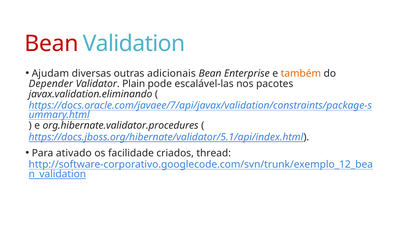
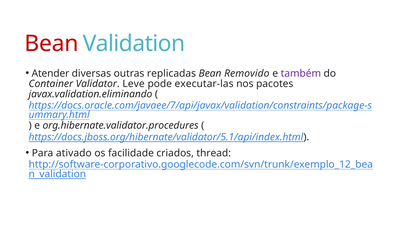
Ajudam: Ajudam -> Atender (50, 73)
adicionais: adicionais -> replicadas (171, 73)
Enterprise: Enterprise -> Removido (247, 73)
também colour: orange -> purple (301, 73)
Depender: Depender -> Container (51, 84)
Plain: Plain -> Leve (134, 84)
escalável-las: escalável-las -> executar-las (204, 84)
